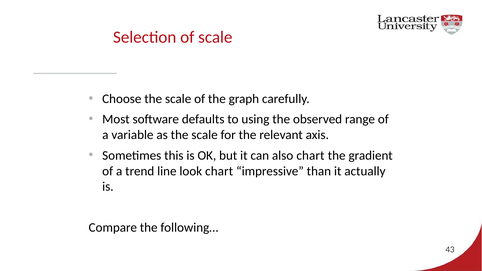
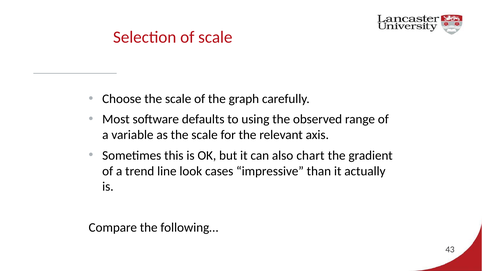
look chart: chart -> cases (219, 171)
